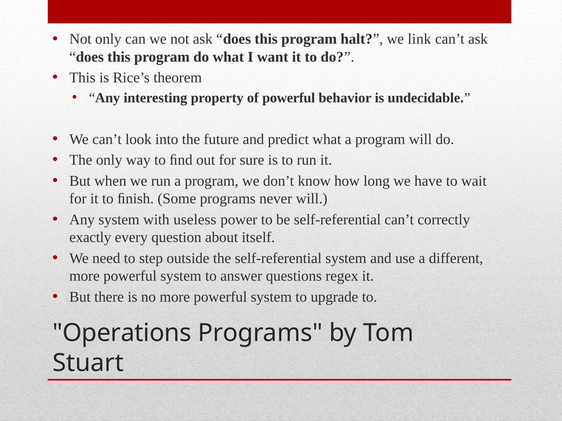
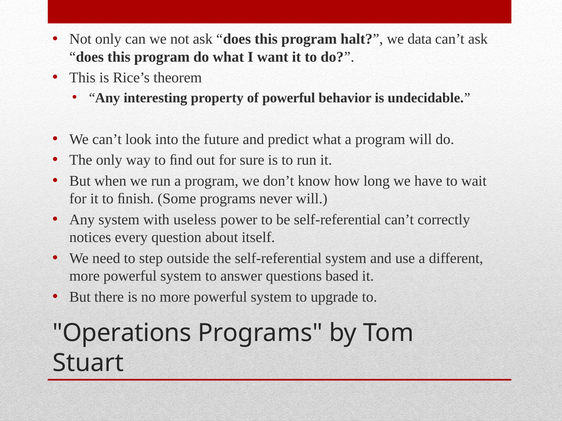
link: link -> data (420, 39)
exactly: exactly -> notices (90, 238)
regex: regex -> based (342, 276)
